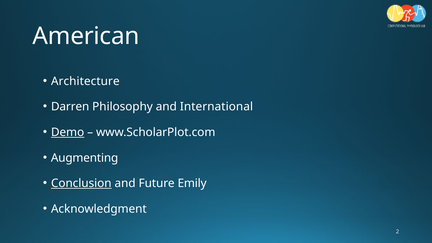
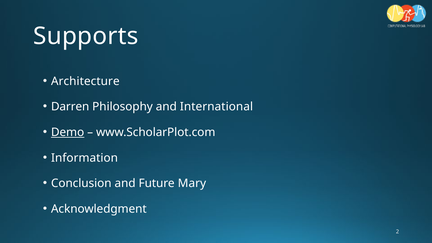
American: American -> Supports (86, 36)
Augmenting: Augmenting -> Information (84, 158)
Conclusion underline: present -> none (81, 183)
Emily: Emily -> Mary (192, 183)
